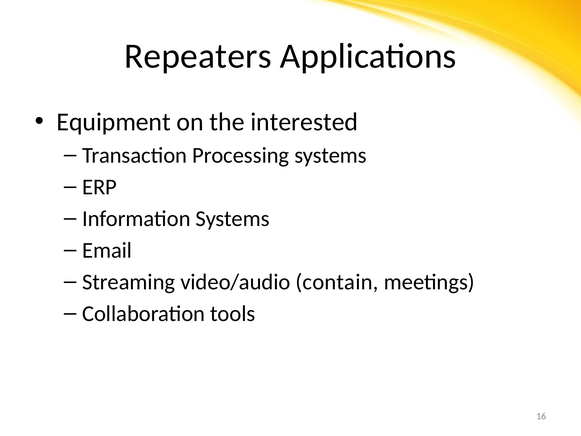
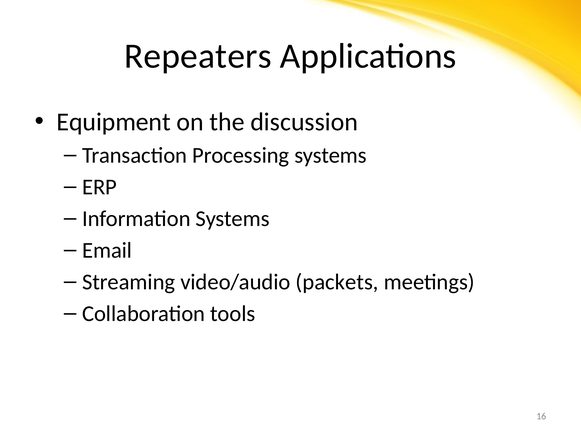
interested: interested -> discussion (304, 122)
contain: contain -> packets (337, 282)
